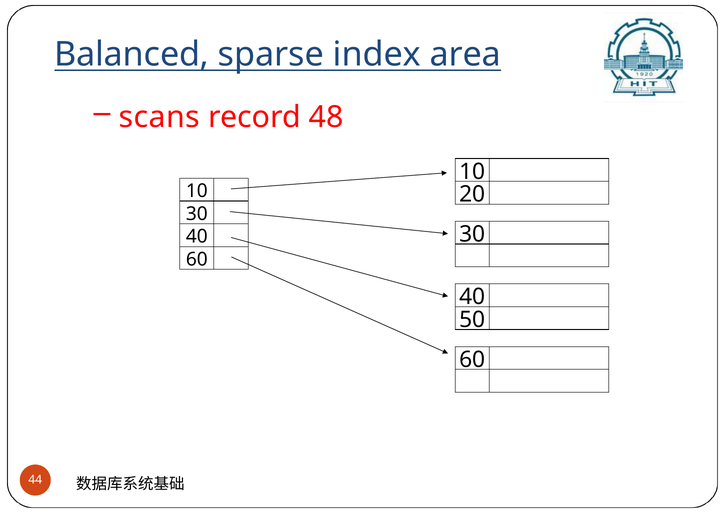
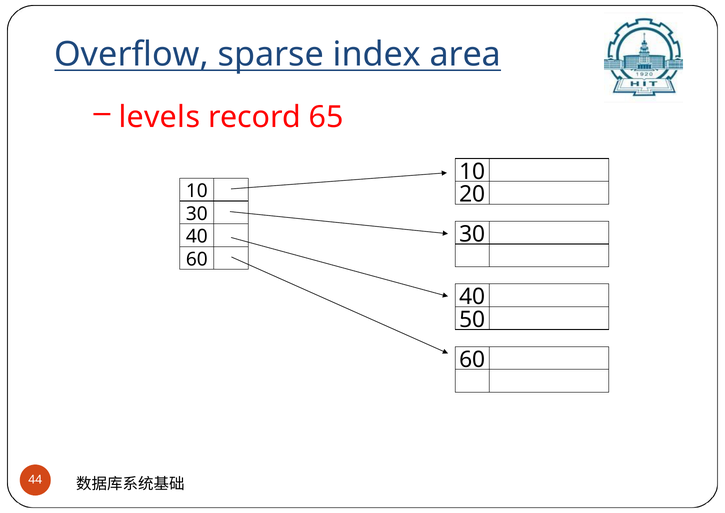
Balanced: Balanced -> Overflow (132, 55)
scans: scans -> levels (159, 117)
48: 48 -> 65 (326, 117)
